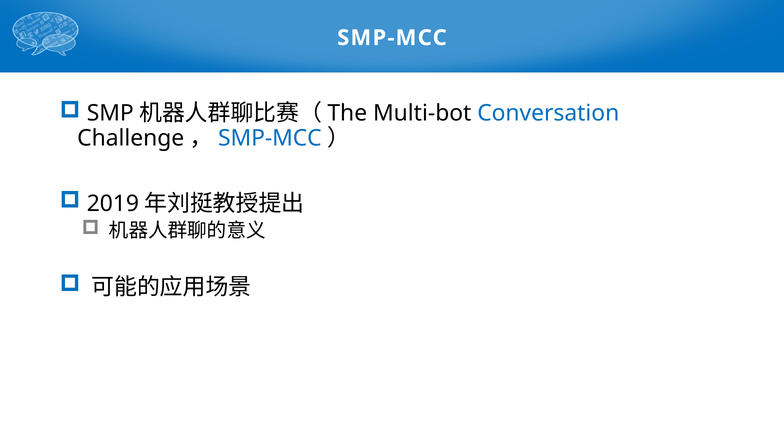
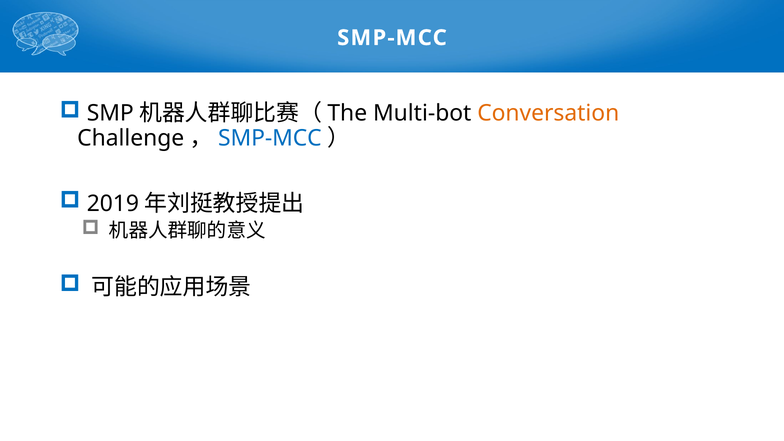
Conversation colour: blue -> orange (548, 113)
